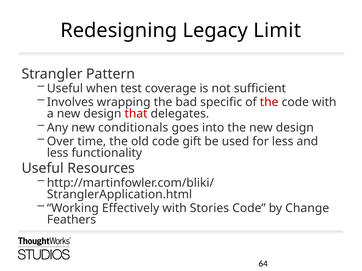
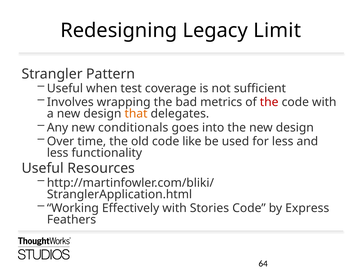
specific: specific -> metrics (221, 102)
that colour: red -> orange (136, 114)
gift: gift -> like (192, 142)
Change: Change -> Express (307, 209)
